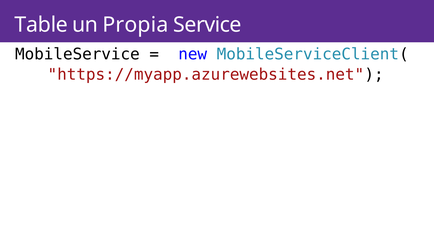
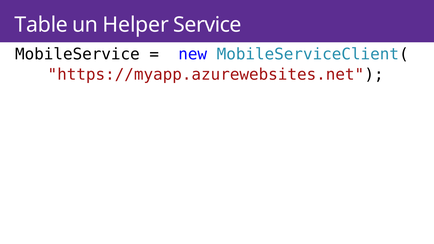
Propia: Propia -> Helper (136, 25)
